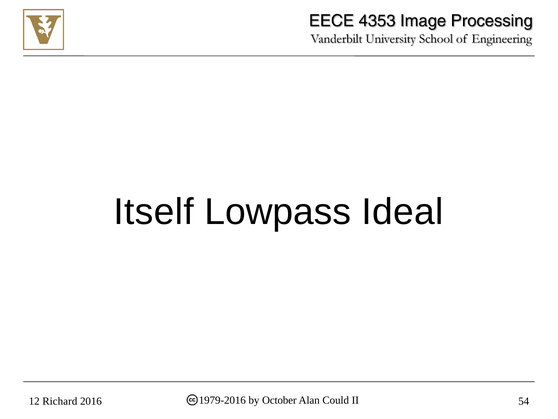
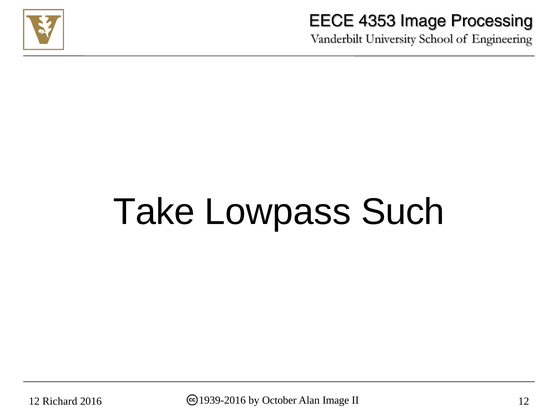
Itself: Itself -> Take (154, 212)
Ideal: Ideal -> Such (403, 212)
1979-2016: 1979-2016 -> 1939-2016 (222, 400)
Could: Could -> Image (336, 400)
II 54: 54 -> 12 (524, 401)
